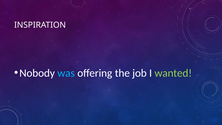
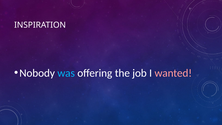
wanted colour: light green -> pink (173, 73)
